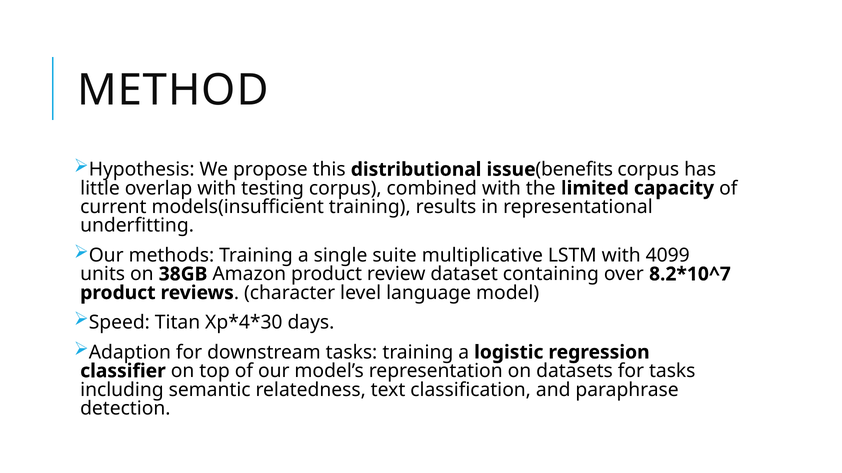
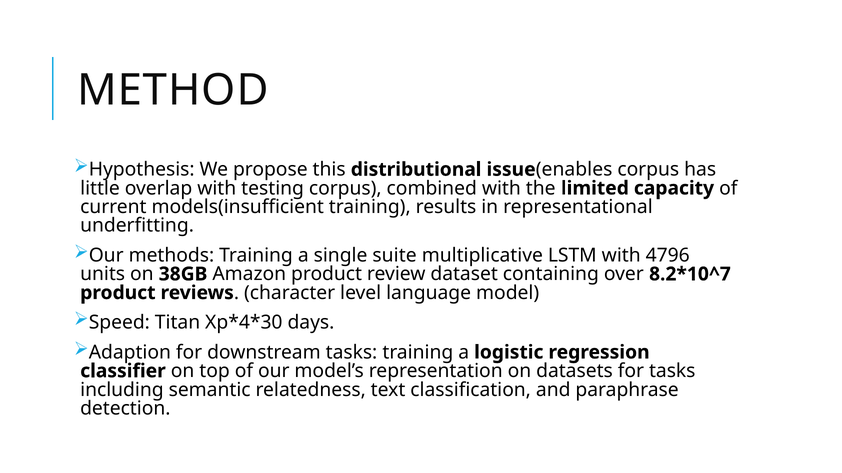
benefits: benefits -> enables (574, 170)
4099: 4099 -> 4796 (668, 256)
